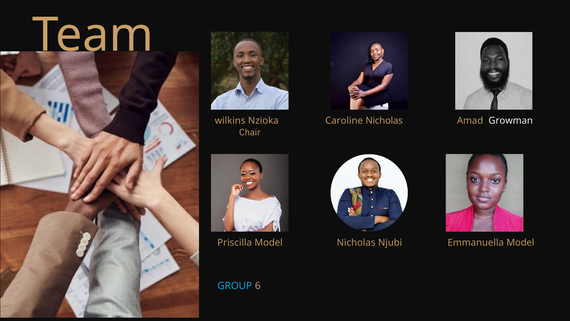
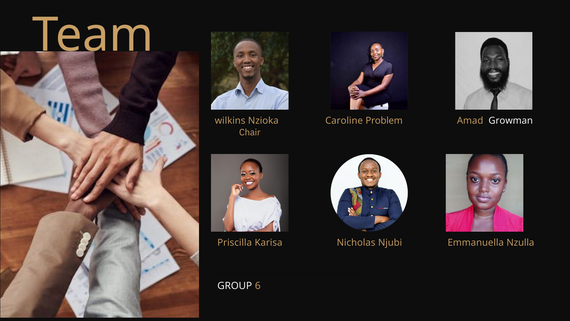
Caroline Nicholas: Nicholas -> Problem (384, 121)
Priscilla Model: Model -> Karisa (269, 243)
Emmanuella Model: Model -> Nzulla (520, 243)
GROUP colour: light blue -> white (235, 286)
